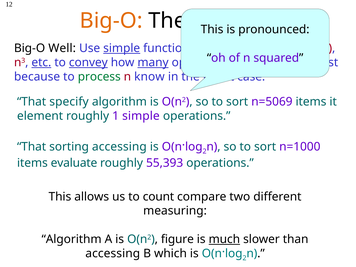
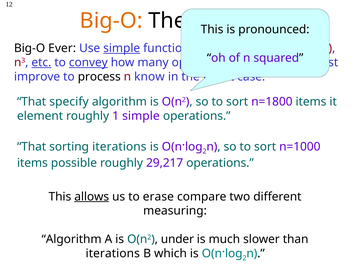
Well: Well -> Ever (62, 48)
many underline: present -> none (153, 63)
because: because -> improve (37, 77)
process colour: green -> black (99, 77)
n=5069: n=5069 -> n=1800 (272, 102)
sorting accessing: accessing -> iterations (119, 147)
evaluate: evaluate -> possible (74, 163)
55,393: 55,393 -> 29,217 (165, 163)
allows underline: none -> present (92, 197)
count: count -> erase (158, 197)
figure: figure -> under (177, 239)
much underline: present -> none (224, 239)
accessing: accessing -> iterations (113, 254)
